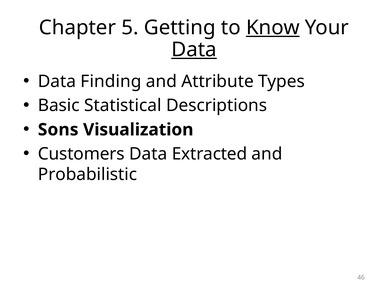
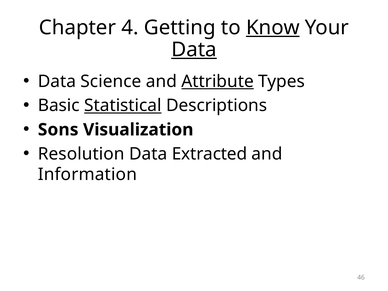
5: 5 -> 4 (130, 28)
Finding: Finding -> Science (111, 81)
Attribute underline: none -> present (218, 81)
Statistical underline: none -> present (123, 106)
Customers: Customers -> Resolution (81, 154)
Probabilistic: Probabilistic -> Information (87, 175)
